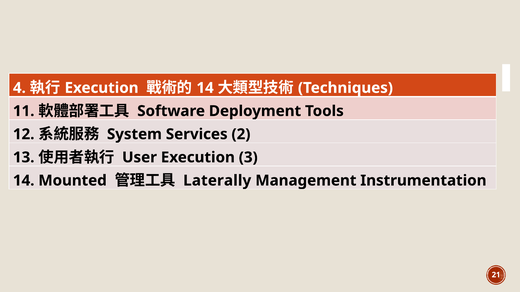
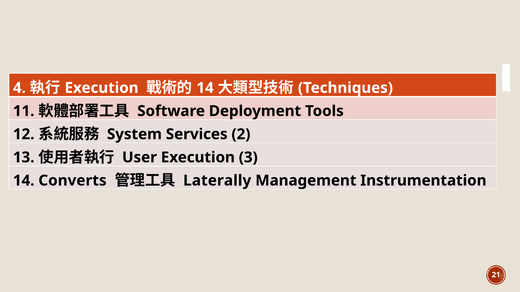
Mounted: Mounted -> Converts (72, 181)
